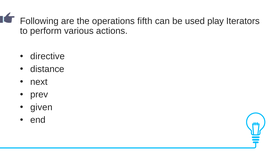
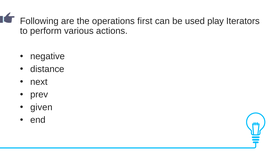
fifth: fifth -> first (145, 21)
directive: directive -> negative (48, 56)
